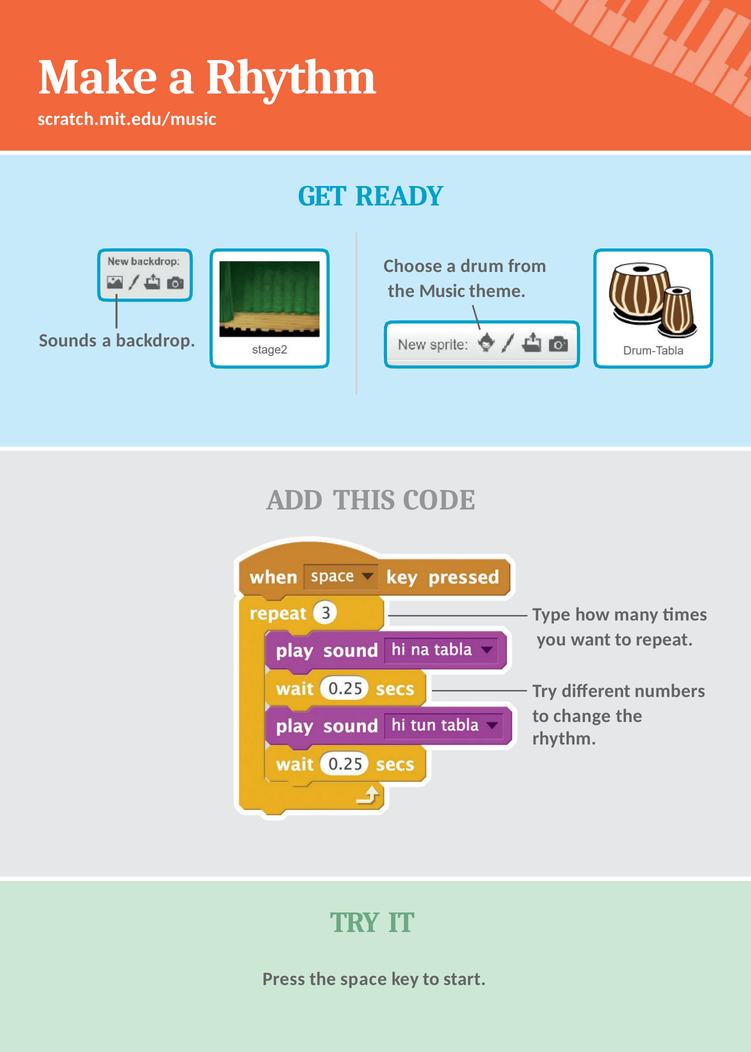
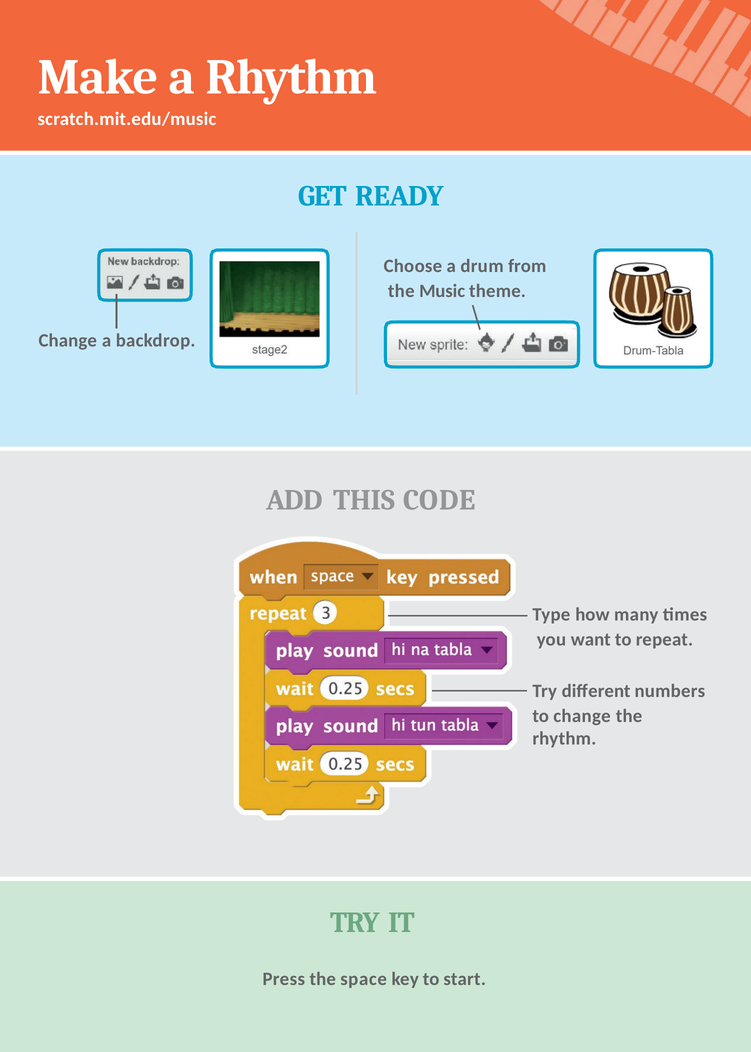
Sounds: Sounds -> Change (68, 340)
